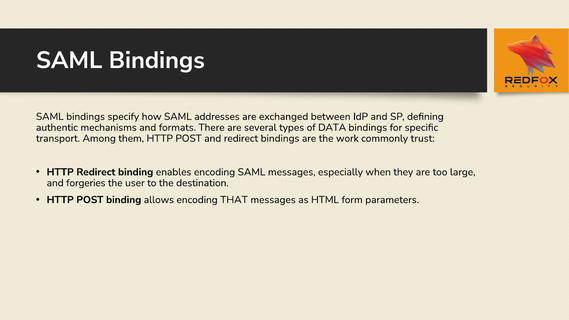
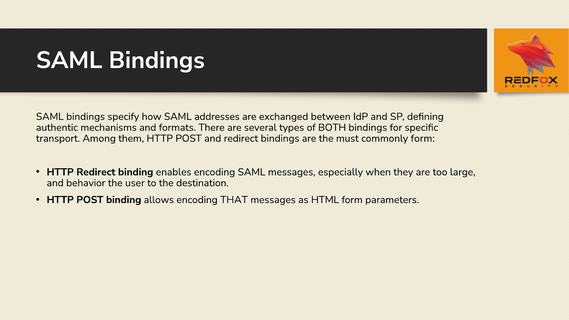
DATA: DATA -> BOTH (332, 127)
work: work -> must (347, 138)
commonly trust: trust -> form (423, 138)
forgeries: forgeries -> behavior (86, 183)
